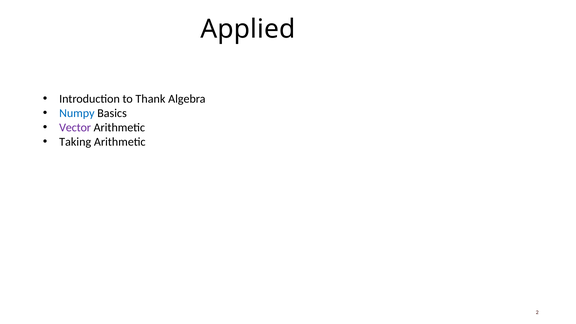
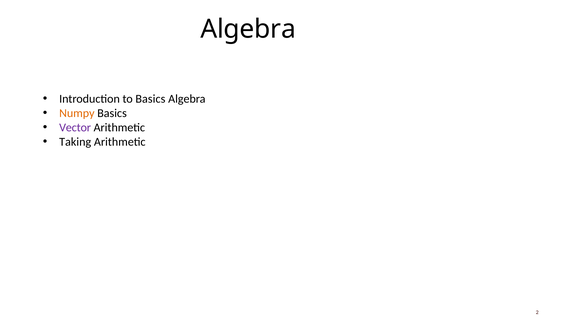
Applied: Applied -> Algebra (248, 29)
to Thank: Thank -> Basics (150, 99)
Numpy colour: blue -> orange (77, 113)
